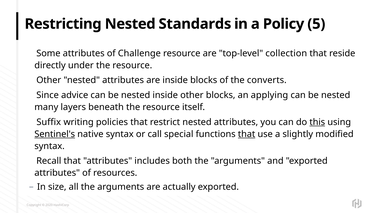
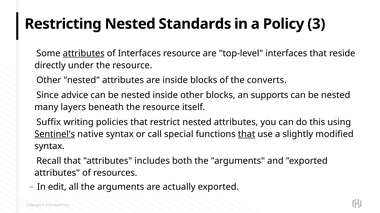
5: 5 -> 3 (316, 24)
attributes underline: none -> present (84, 54)
of Challenge: Challenge -> Interfaces (139, 54)
top-level collection: collection -> interfaces (286, 54)
applying: applying -> supports (270, 96)
this underline: present -> none (317, 123)
size: size -> edit (57, 187)
